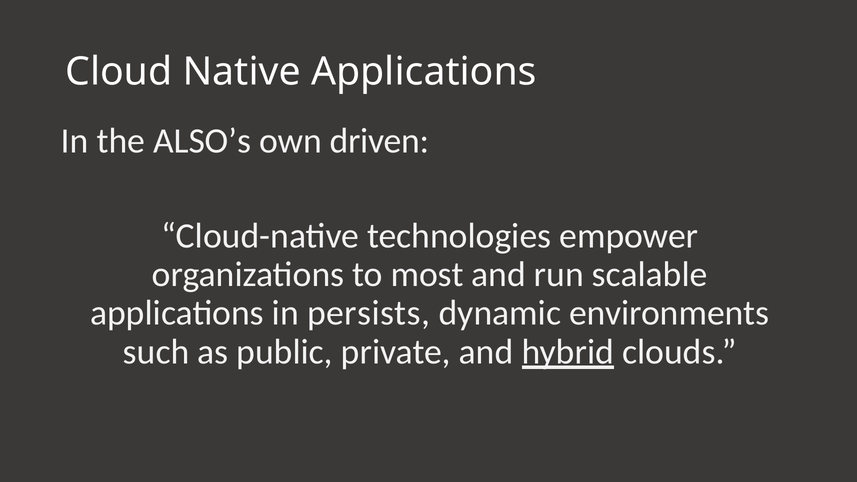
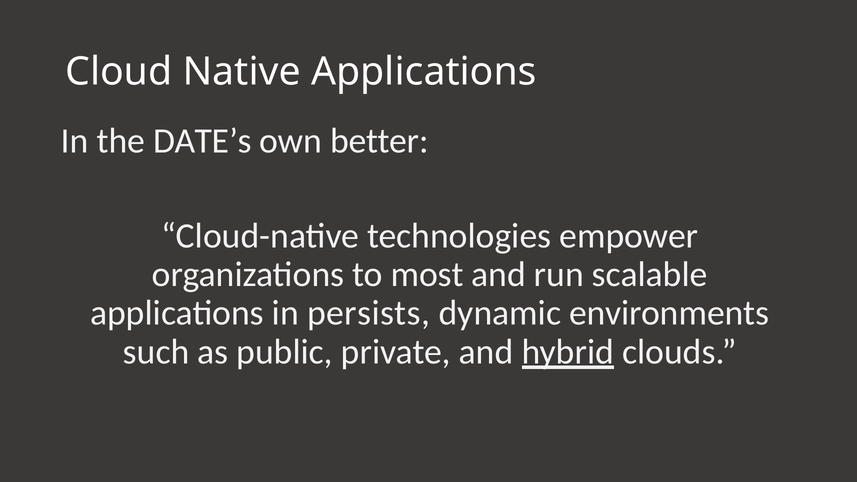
ALSO’s: ALSO’s -> DATE’s (202, 141)
driven: driven -> better (379, 141)
